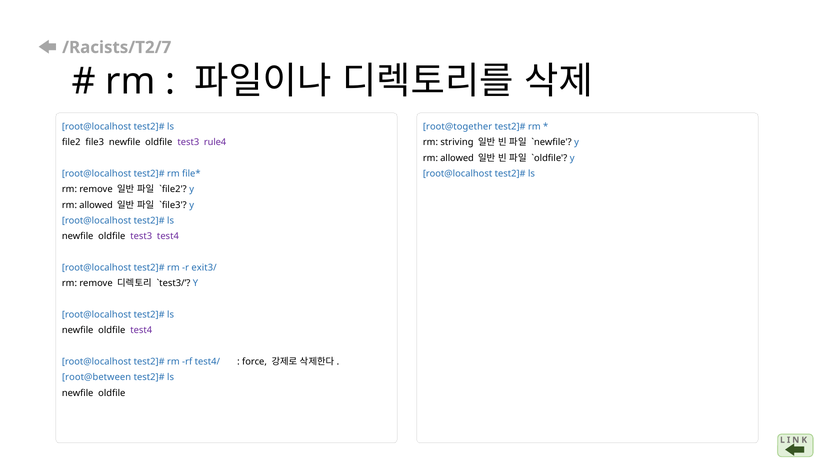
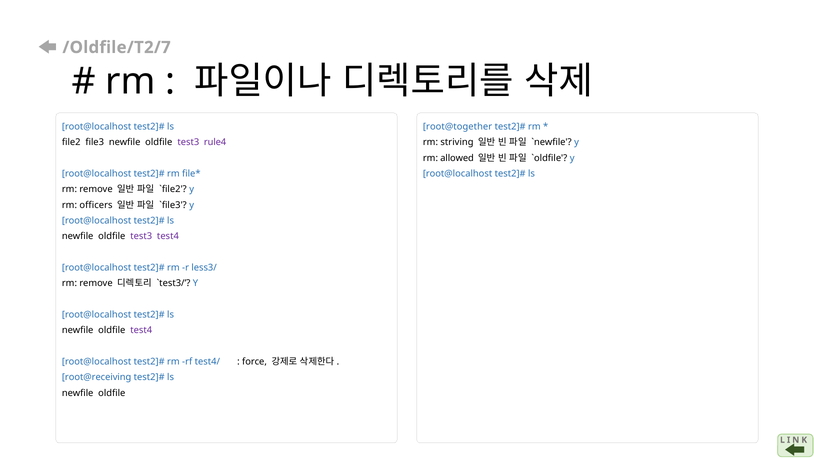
/Racists/T2/7: /Racists/T2/7 -> /Oldfile/T2/7 (117, 47)
allowed: allowed -> officers (96, 205)
exit3/: exit3/ -> less3/ (204, 268)
root@between: root@between -> root@receiving (97, 377)
